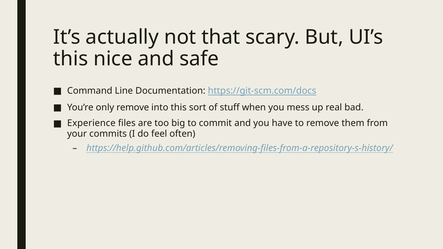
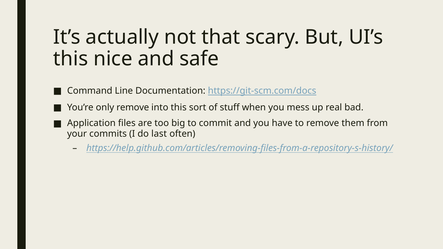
Experience: Experience -> Application (91, 123)
feel: feel -> last (159, 134)
